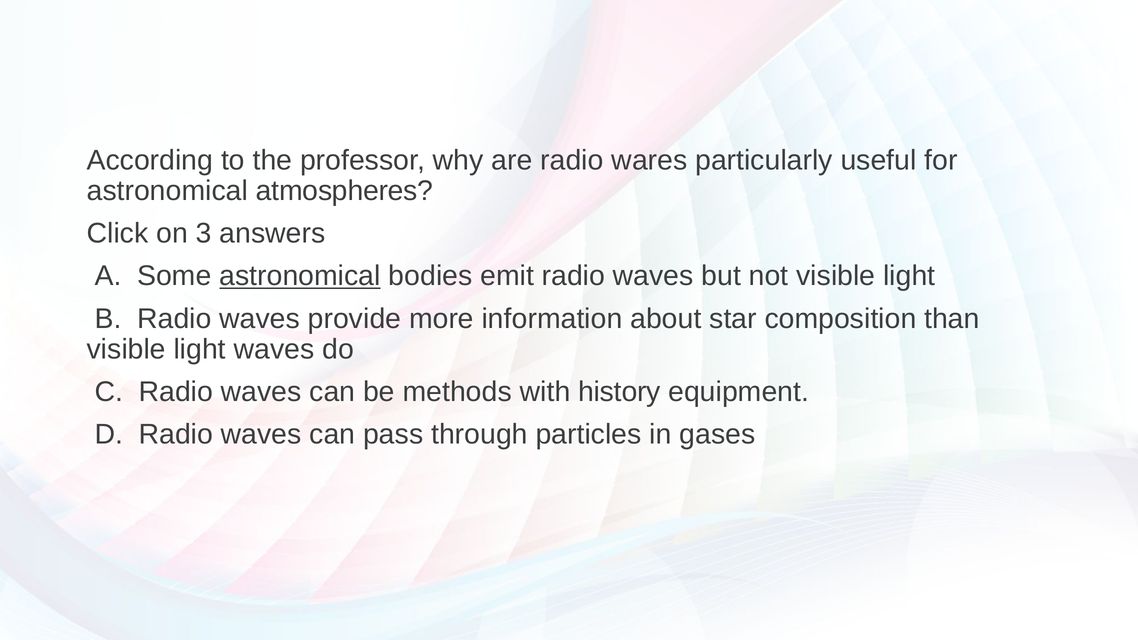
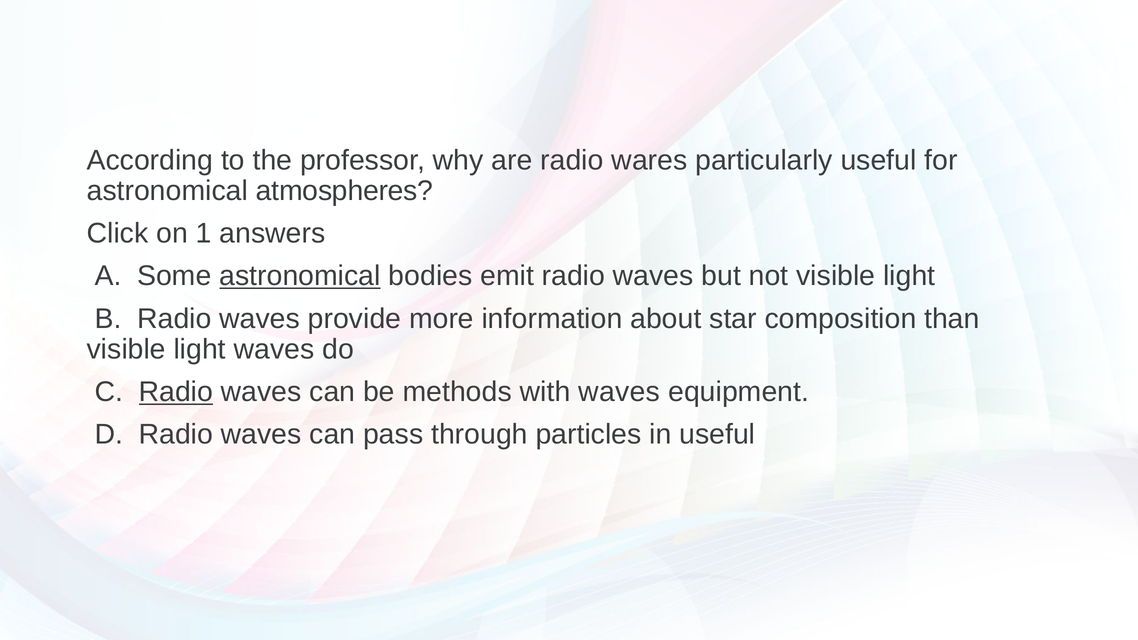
3: 3 -> 1 (204, 234)
Radio underline: none -> present (176, 392)
with history: history -> waves (619, 392)
in gases: gases -> useful (717, 435)
